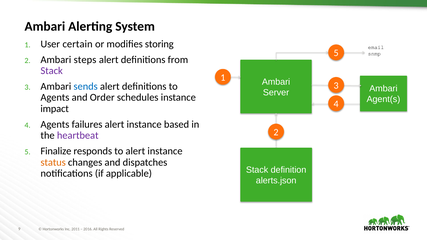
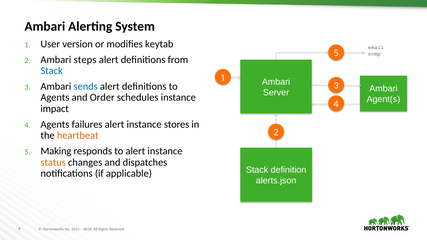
certain: certain -> version (78, 44)
storing: storing -> keytab (159, 44)
Stack colour: purple -> blue (52, 71)
based: based -> stores (177, 124)
heartbeat colour: purple -> orange (78, 136)
Finalize: Finalize -> Making (56, 151)
